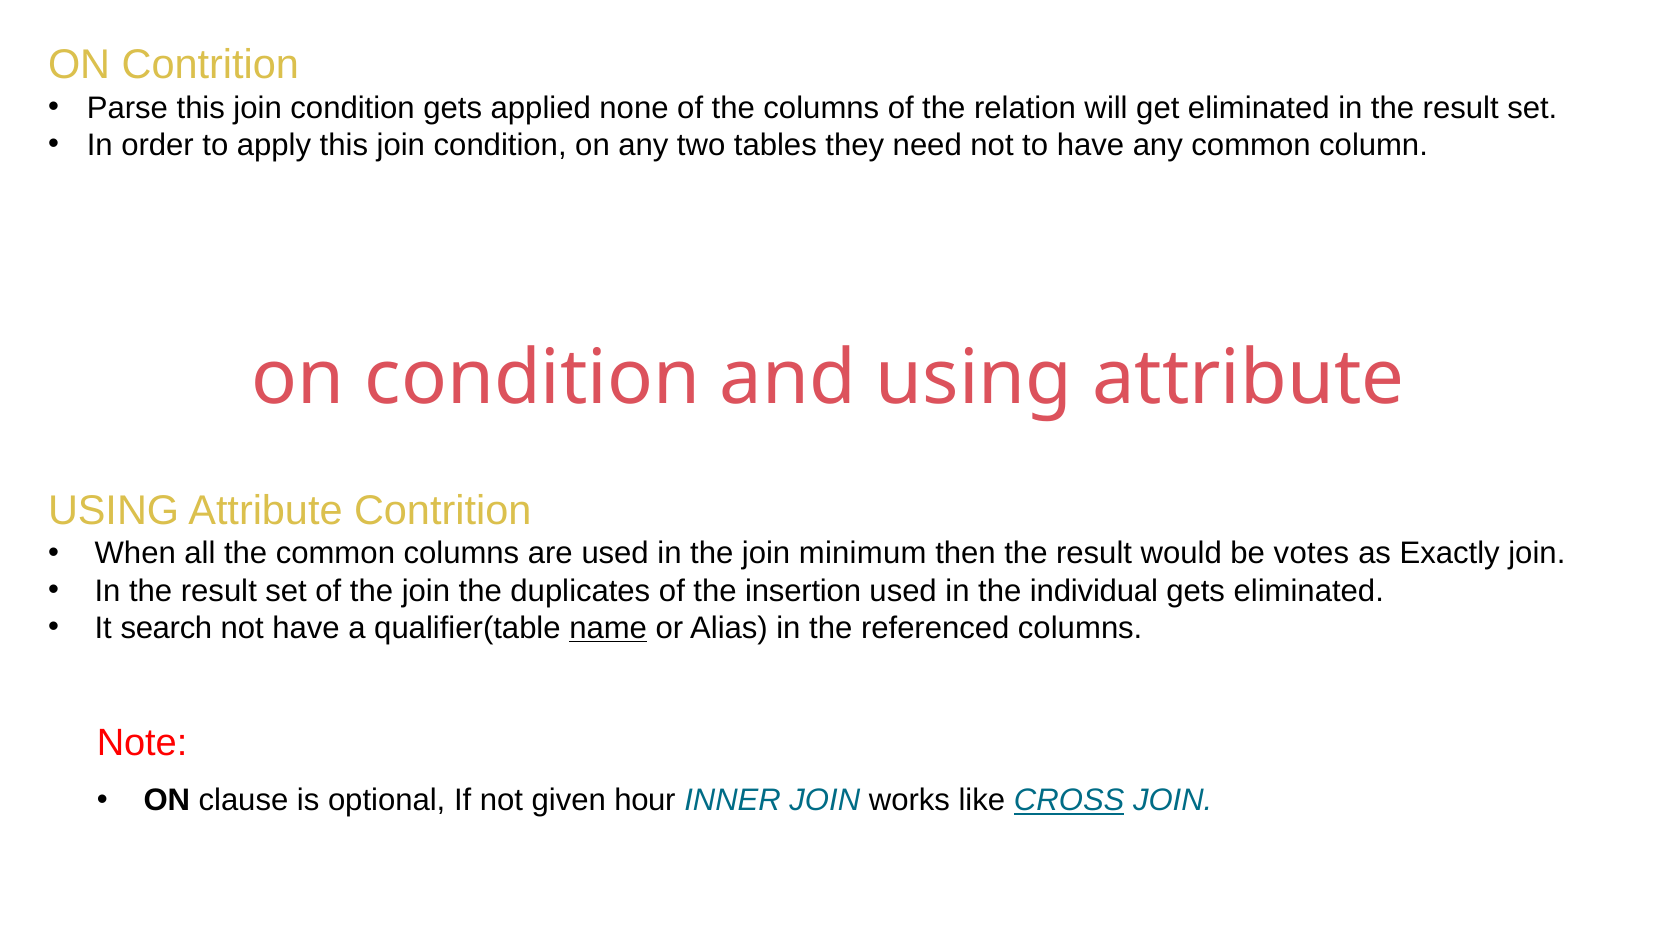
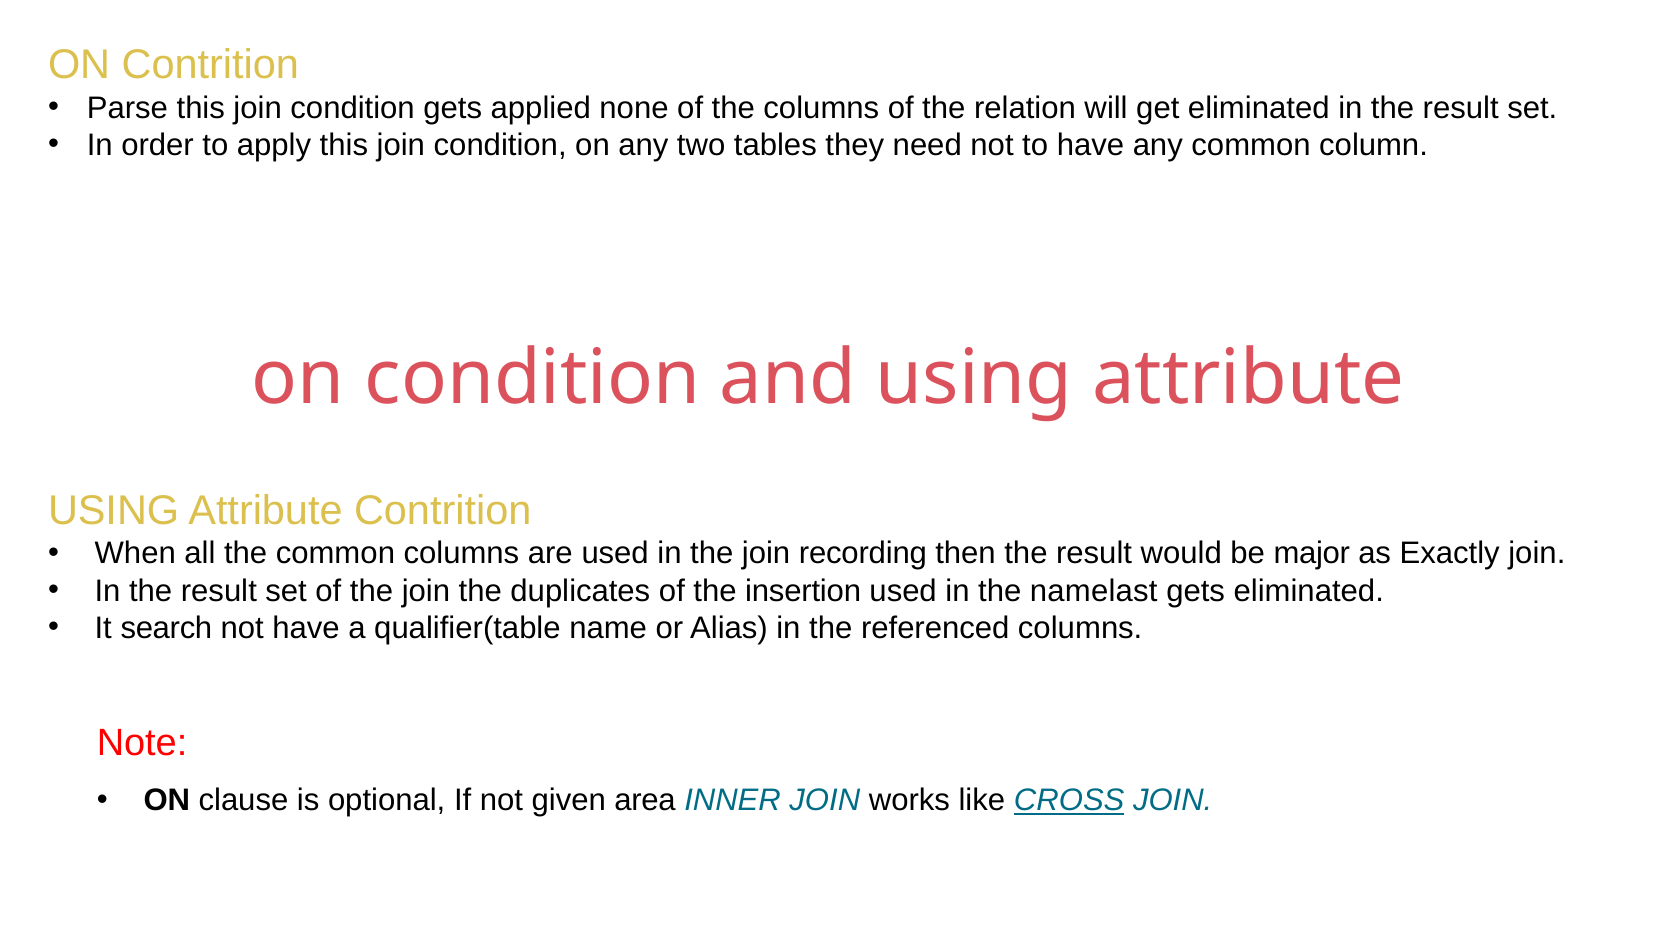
minimum: minimum -> recording (863, 553)
votes: votes -> major (1312, 553)
individual: individual -> namelast (1094, 591)
name underline: present -> none (608, 628)
hour: hour -> area (645, 800)
